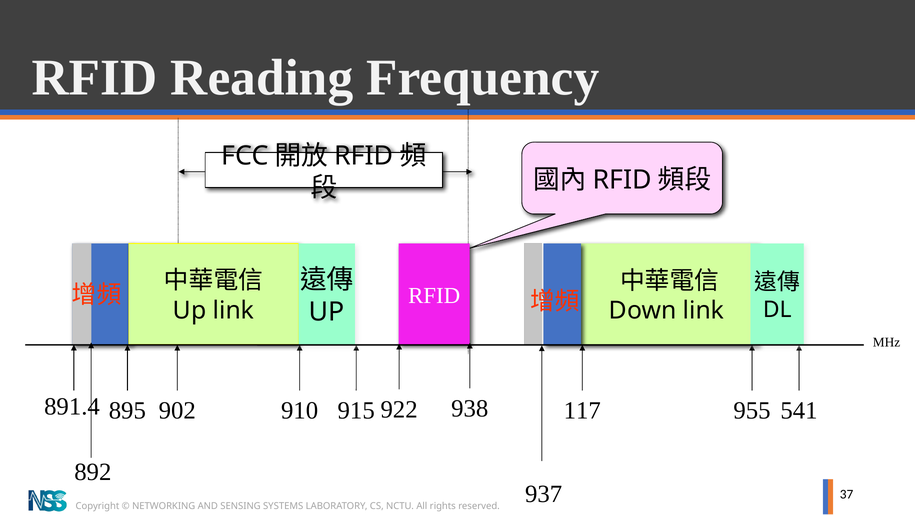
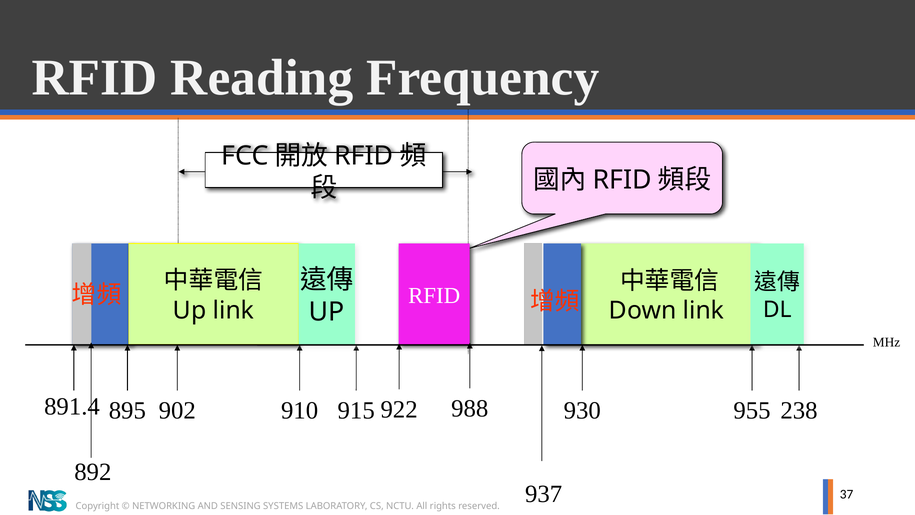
938: 938 -> 988 (470, 408)
117: 117 -> 930 (582, 410)
541: 541 -> 238 (799, 410)
